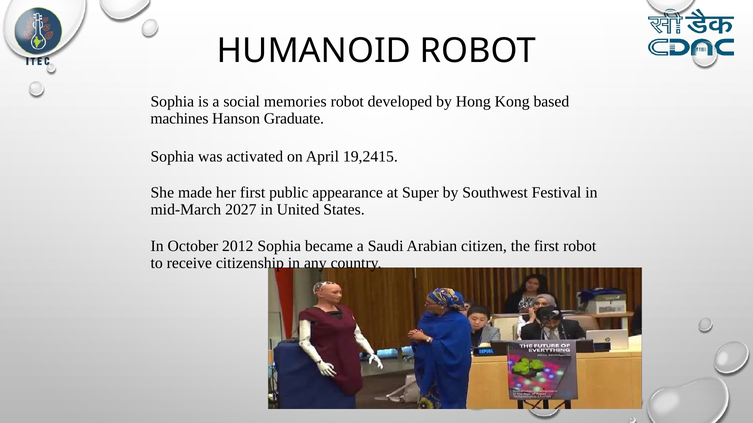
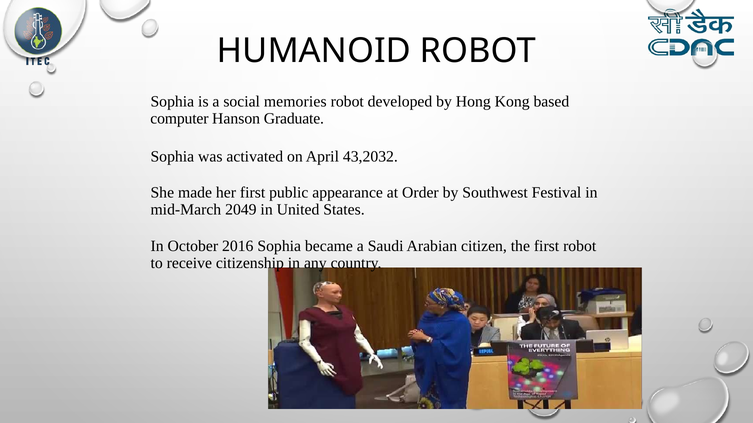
machines: machines -> computer (179, 119)
19,2415: 19,2415 -> 43,2032 (370, 157)
Super: Super -> Order (420, 193)
2027: 2027 -> 2049 (241, 210)
2012: 2012 -> 2016 (238, 246)
